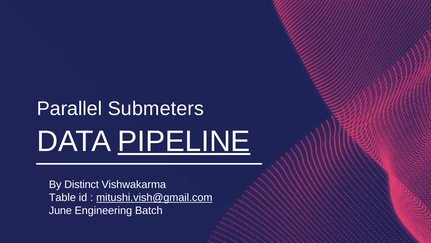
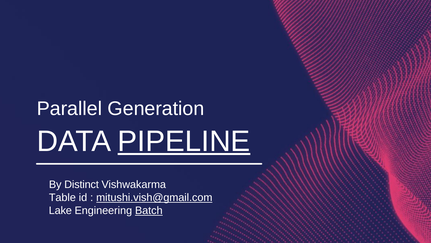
Submeters: Submeters -> Generation (156, 109)
June: June -> Lake (60, 210)
Batch underline: none -> present (149, 210)
